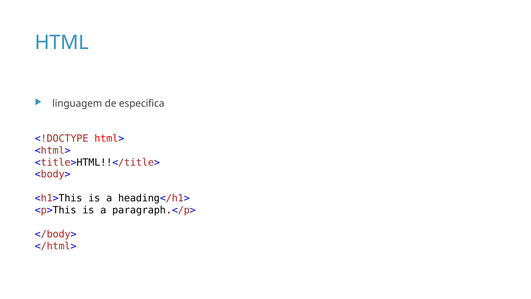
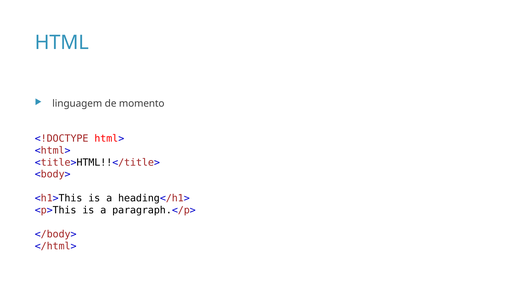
especifica: especifica -> momento (142, 103)
